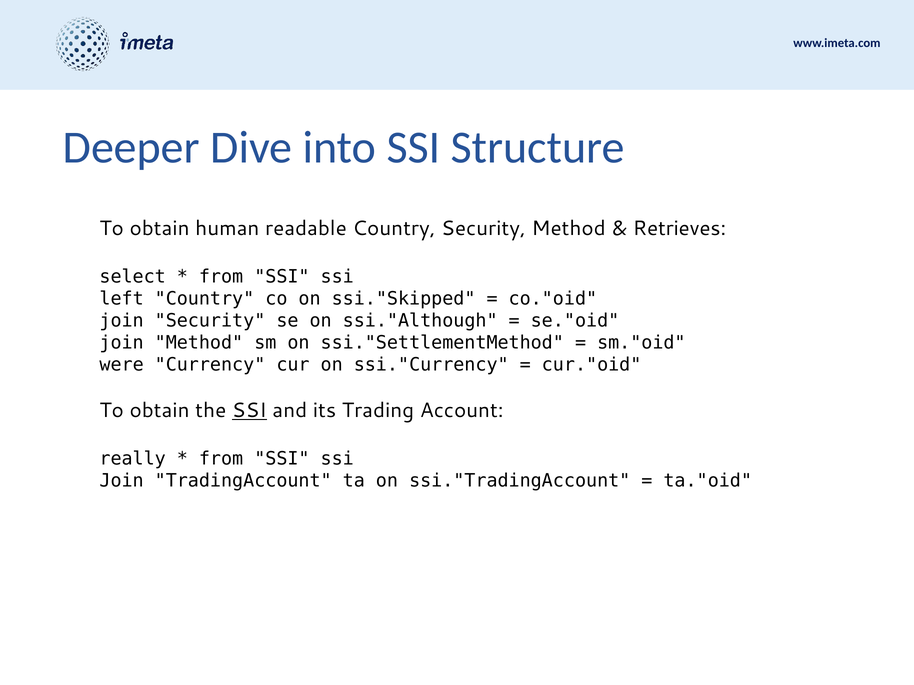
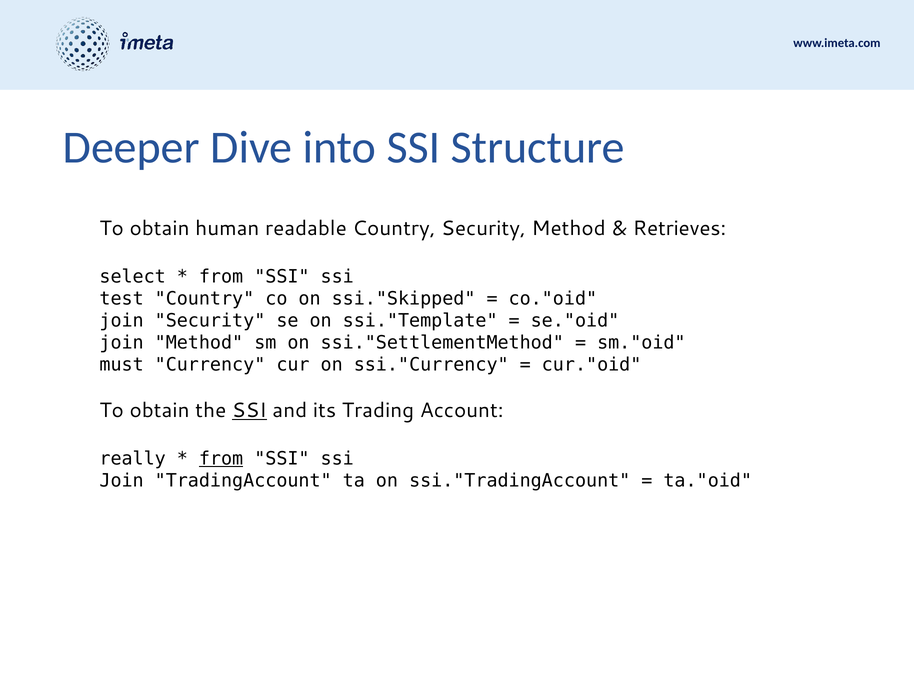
left: left -> test (122, 299)
ssi."Although: ssi."Although -> ssi."Template (420, 321)
were: were -> must (122, 365)
from underline: none -> present (221, 459)
